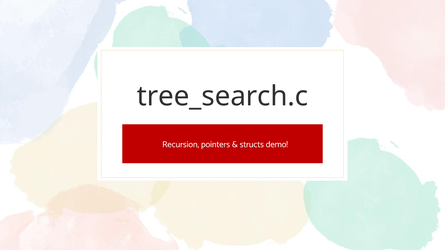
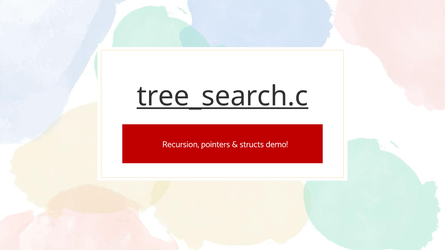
tree_search.c underline: none -> present (223, 96)
